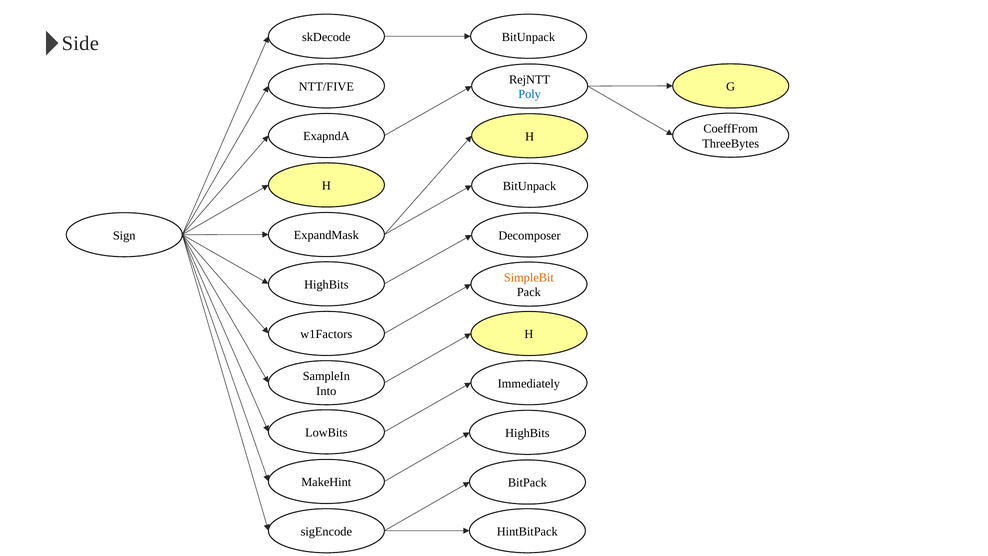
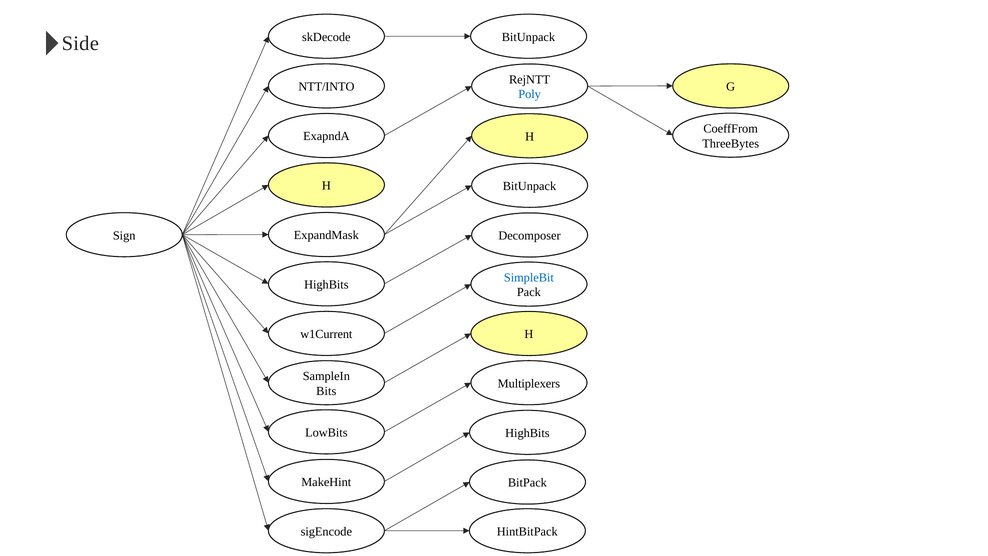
NTT/FIVE: NTT/FIVE -> NTT/INTO (326, 87)
SimpleBit colour: orange -> blue (529, 277)
w1Factors: w1Factors -> w1Current (326, 334)
Immediately: Immediately -> Multiplexers (529, 383)
Into: Into -> Bits (326, 391)
